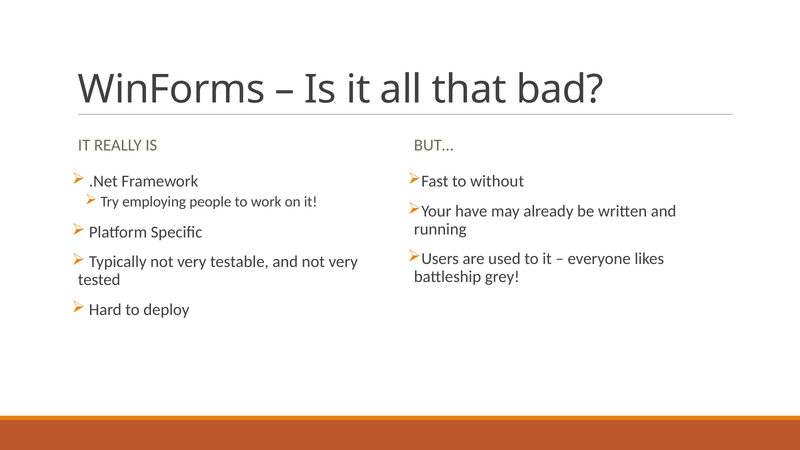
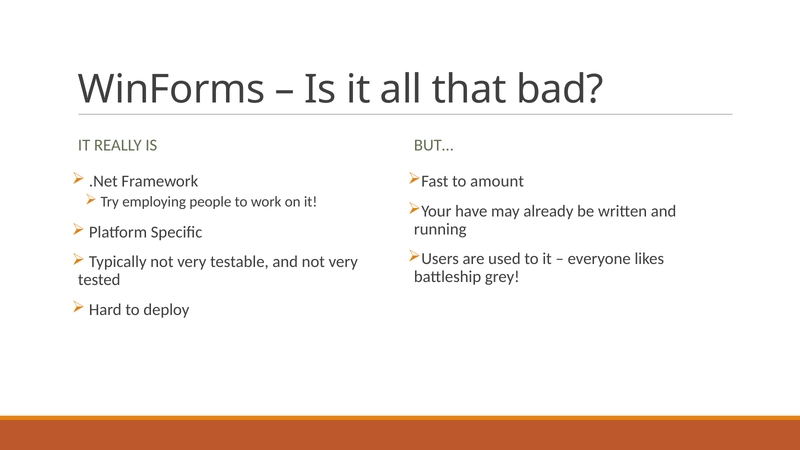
without: without -> amount (497, 181)
